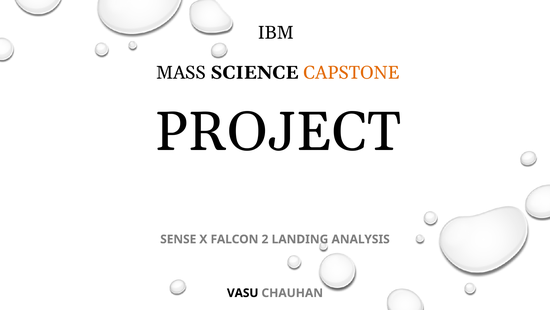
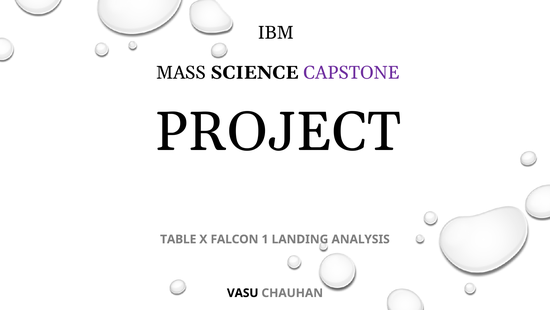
CAPSTONE colour: orange -> purple (352, 72)
SENSE: SENSE -> TABLE (178, 239)
2: 2 -> 1 (265, 239)
